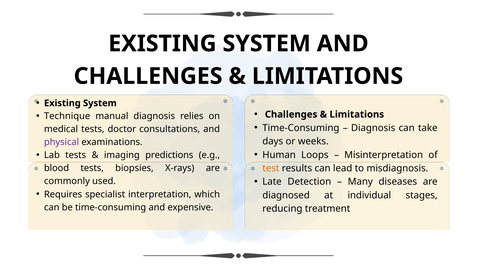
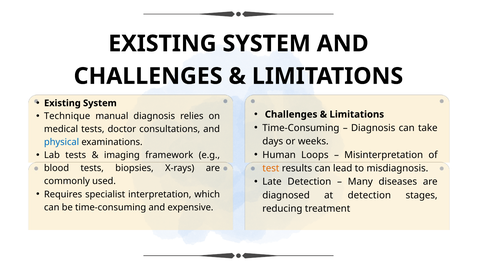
physical colour: purple -> blue (62, 142)
predictions: predictions -> framework (169, 155)
at individual: individual -> detection (369, 195)
